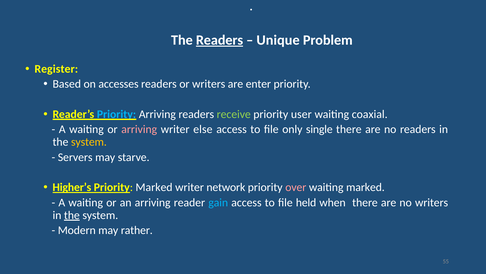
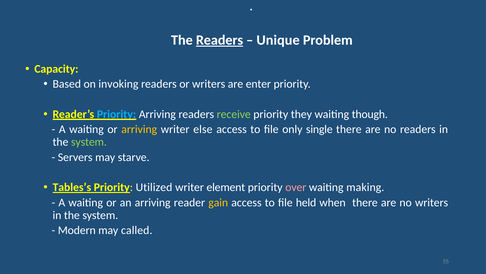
Register: Register -> Capacity (56, 69)
accesses: accesses -> invoking (118, 84)
user: user -> they (301, 114)
coaxial: coaxial -> though (370, 114)
arriving colour: pink -> yellow (139, 129)
system colour: yellow -> light green (89, 142)
Higher’s: Higher’s -> Tables’s (72, 187)
Priority Marked: Marked -> Utilized (154, 187)
network: network -> element (226, 187)
waiting marked: marked -> making (365, 187)
gain colour: light blue -> yellow (218, 202)
the underline: present -> none (72, 215)
rather: rather -> called (137, 230)
